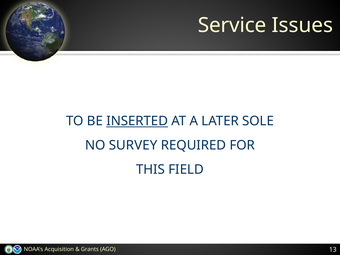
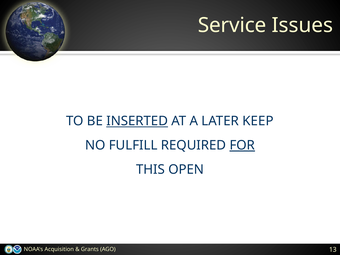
SOLE: SOLE -> KEEP (258, 121)
SURVEY: SURVEY -> FULFILL (133, 145)
FOR underline: none -> present (242, 145)
FIELD: FIELD -> OPEN (186, 170)
